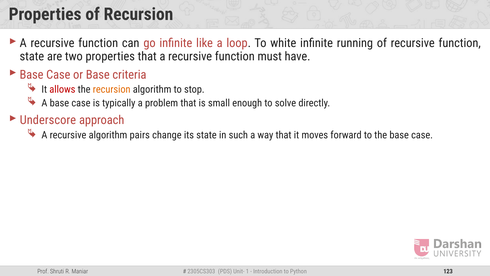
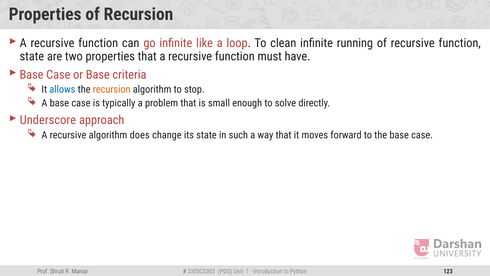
white: white -> clean (283, 43)
allows colour: red -> blue (62, 89)
pairs: pairs -> does (140, 135)
